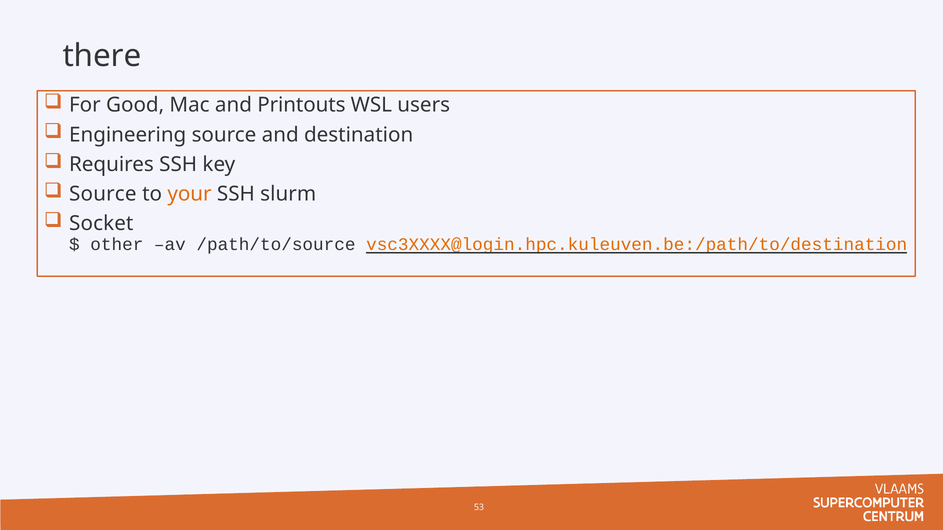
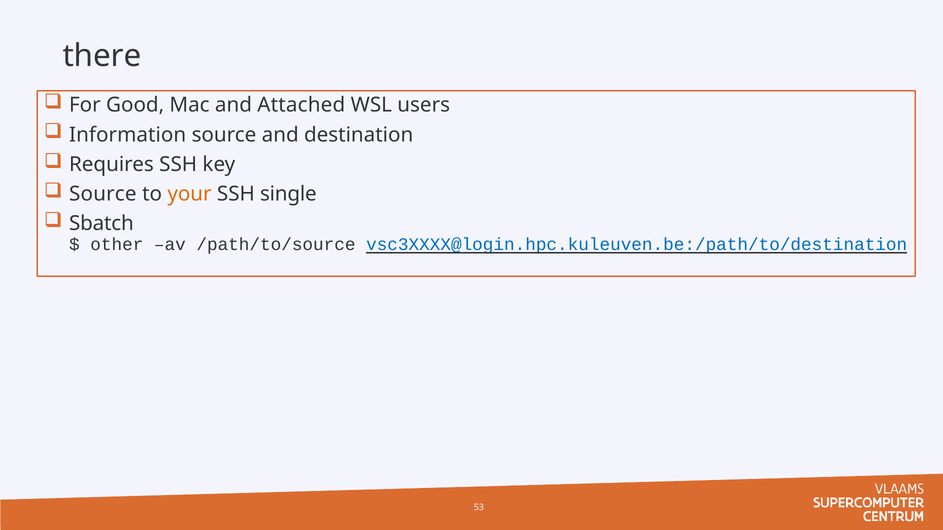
Printouts: Printouts -> Attached (301, 105)
Engineering: Engineering -> Information (128, 135)
slurm: slurm -> single (288, 194)
Socket: Socket -> Sbatch (101, 224)
vsc3XXXX@login.hpc.kuleuven.be:/path/to/destination colour: orange -> blue (637, 244)
